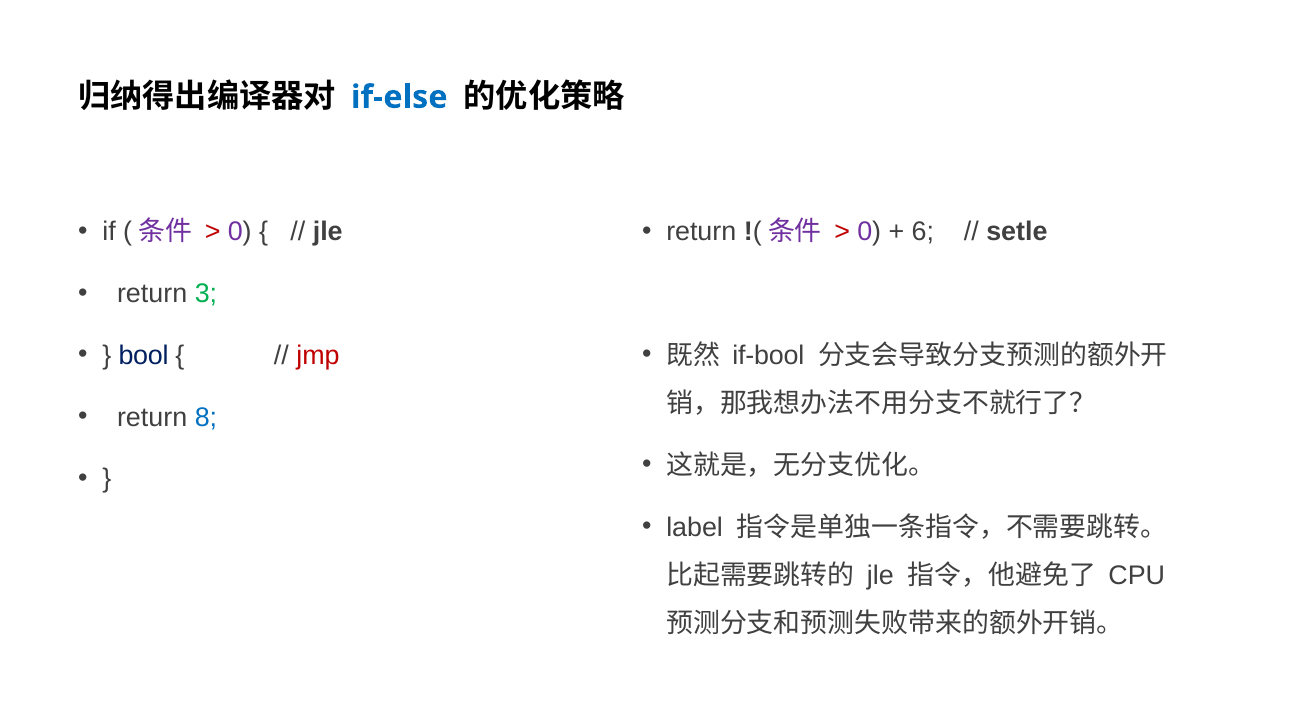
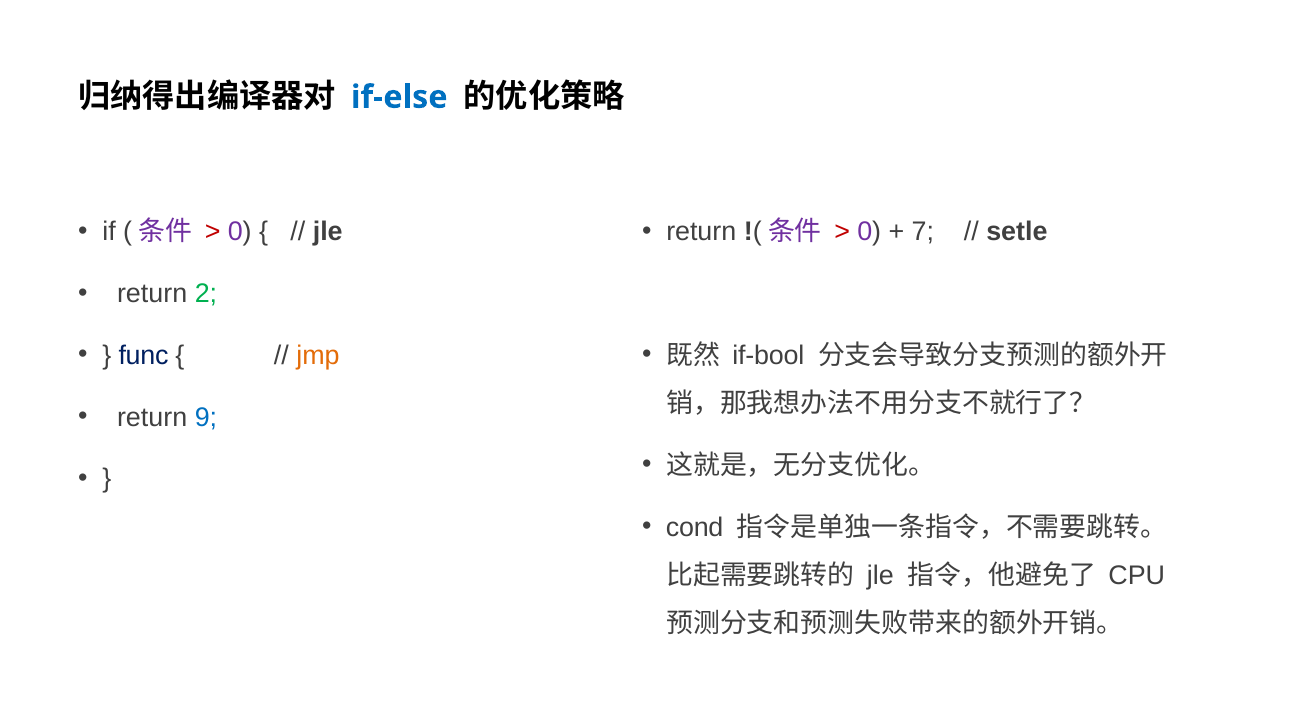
6: 6 -> 7 (923, 232)
3: 3 -> 2 (206, 294)
bool: bool -> func (144, 355)
jmp colour: red -> orange (318, 355)
8: 8 -> 9 (206, 417)
label: label -> cond (695, 527)
